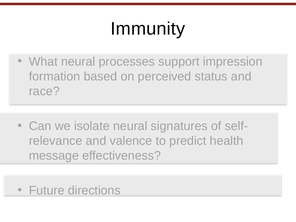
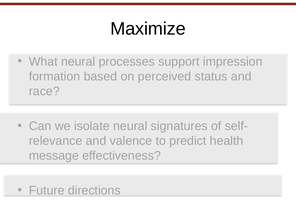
Immunity: Immunity -> Maximize (148, 29)
